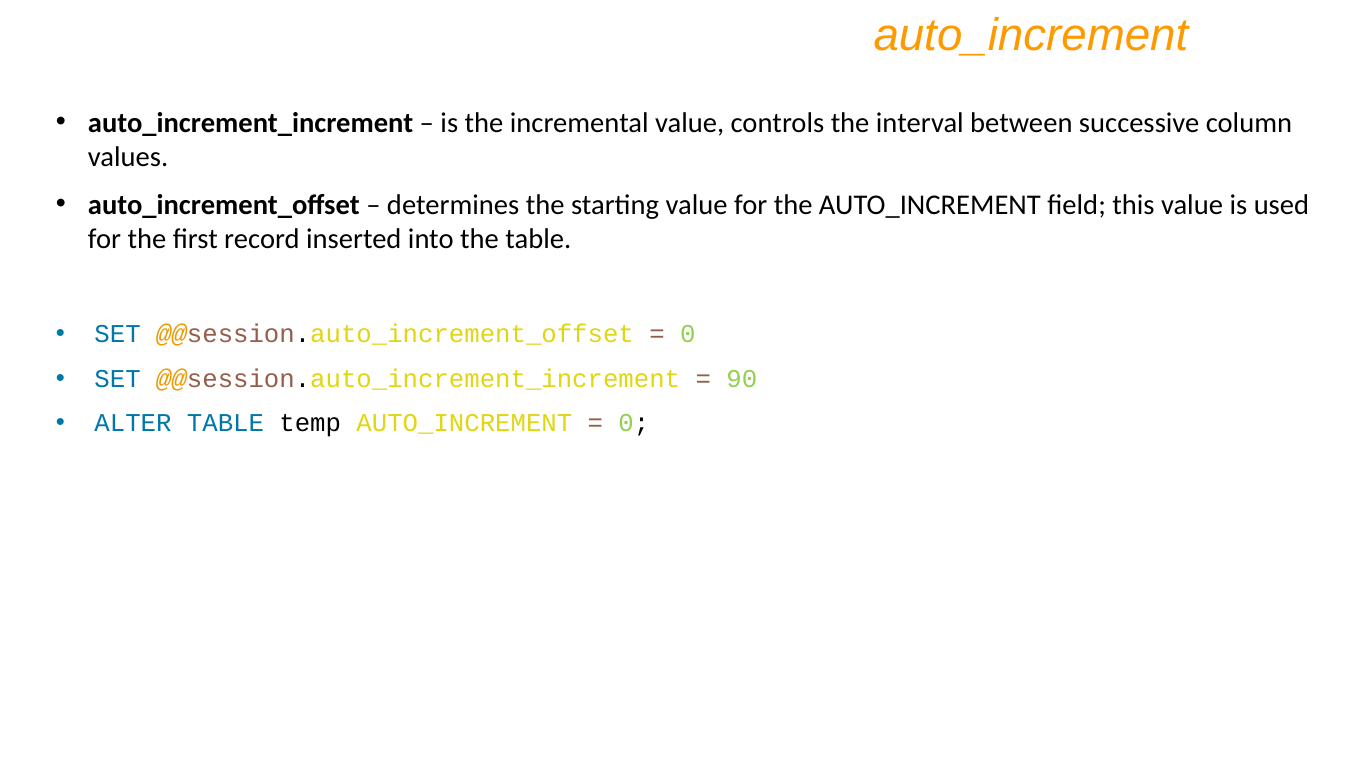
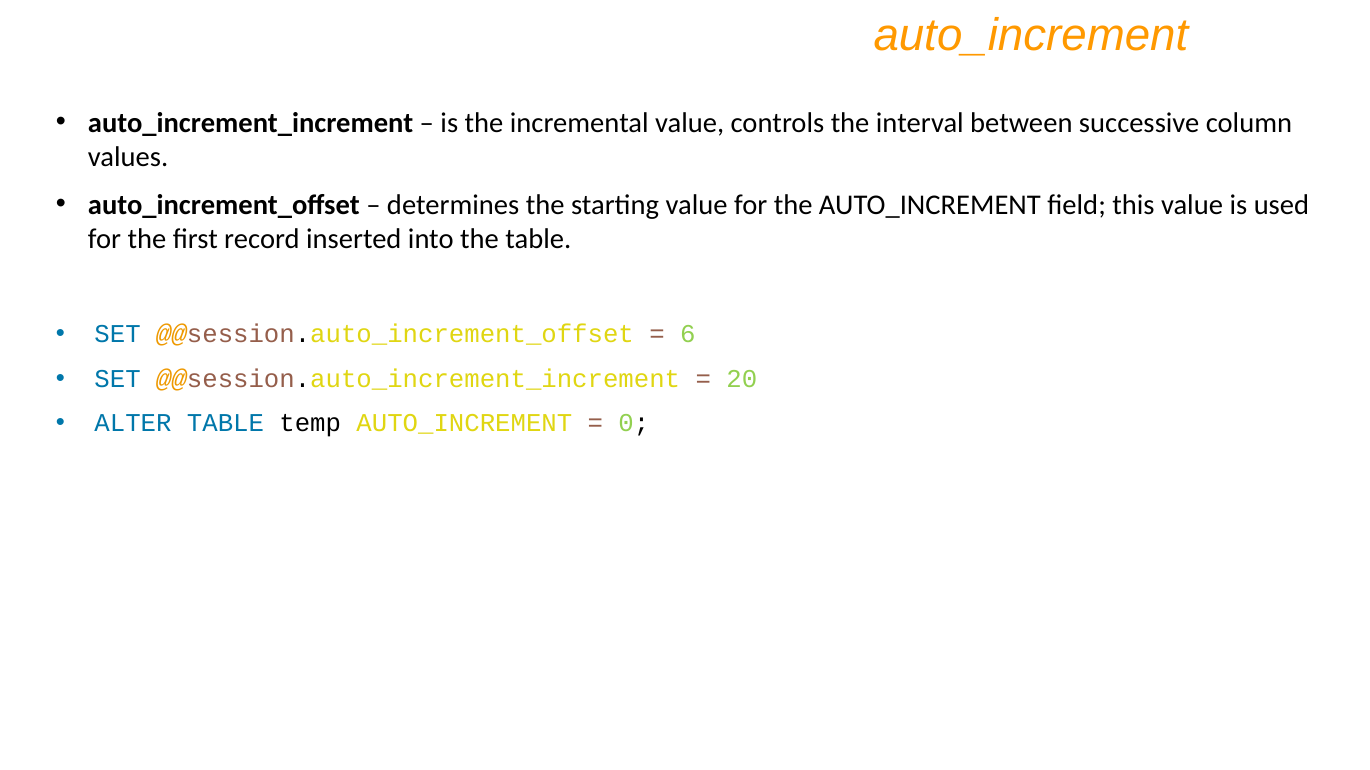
0: 0 -> 6 (688, 335)
90: 90 -> 20 (742, 379)
